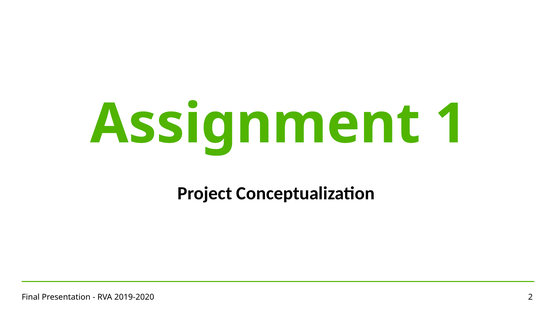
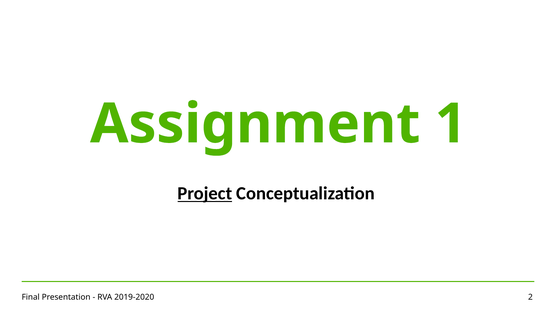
Project underline: none -> present (205, 194)
